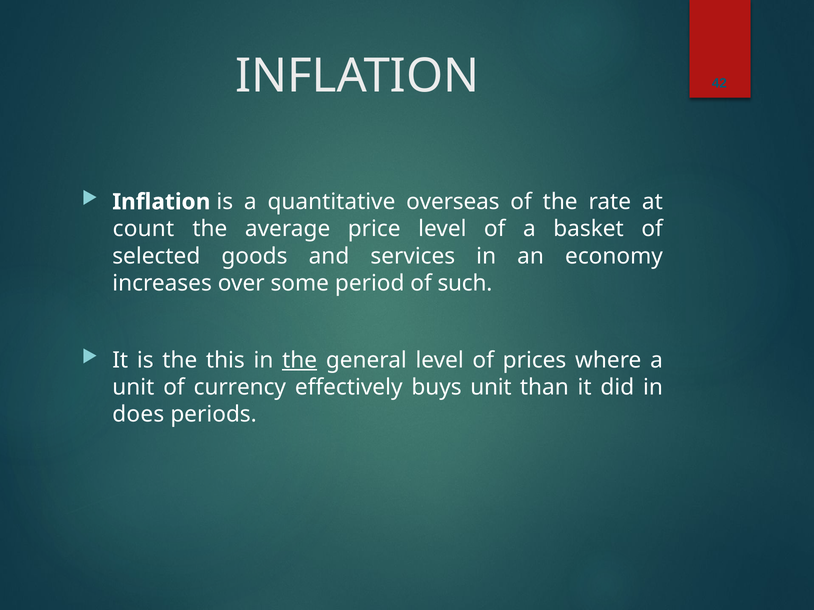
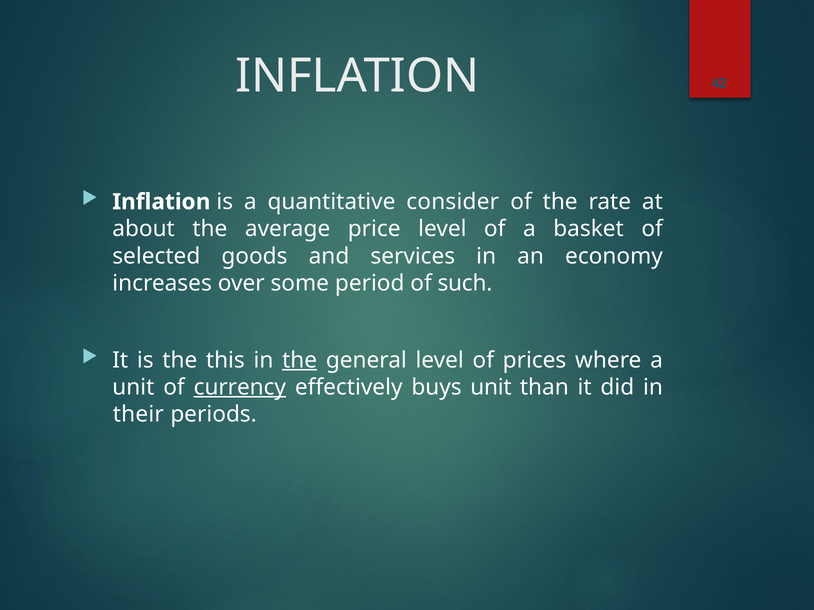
overseas: overseas -> consider (453, 202)
count: count -> about (144, 229)
currency underline: none -> present (240, 387)
does: does -> their (138, 415)
